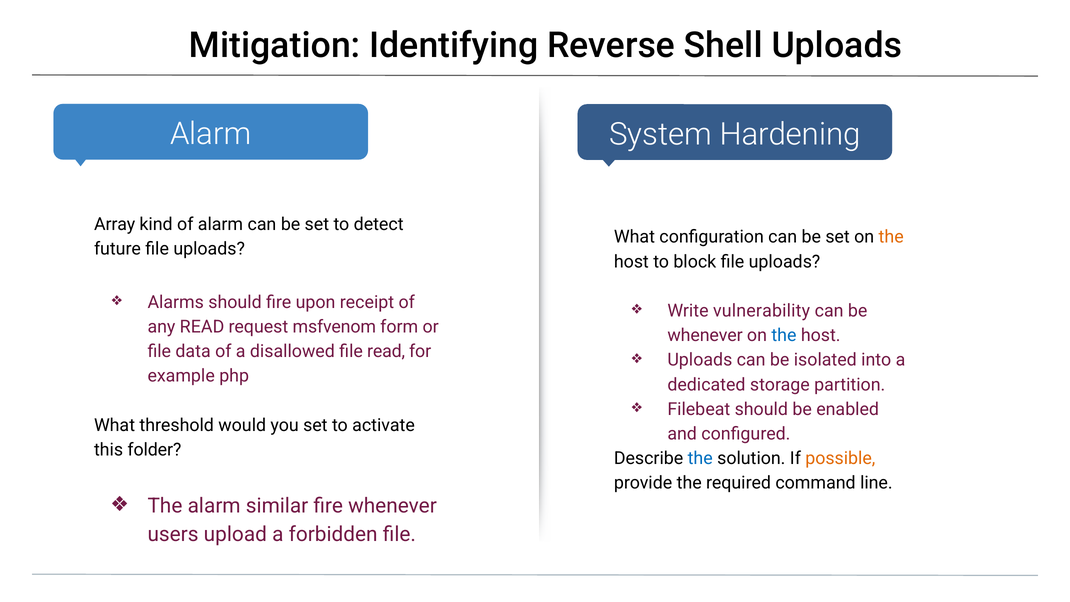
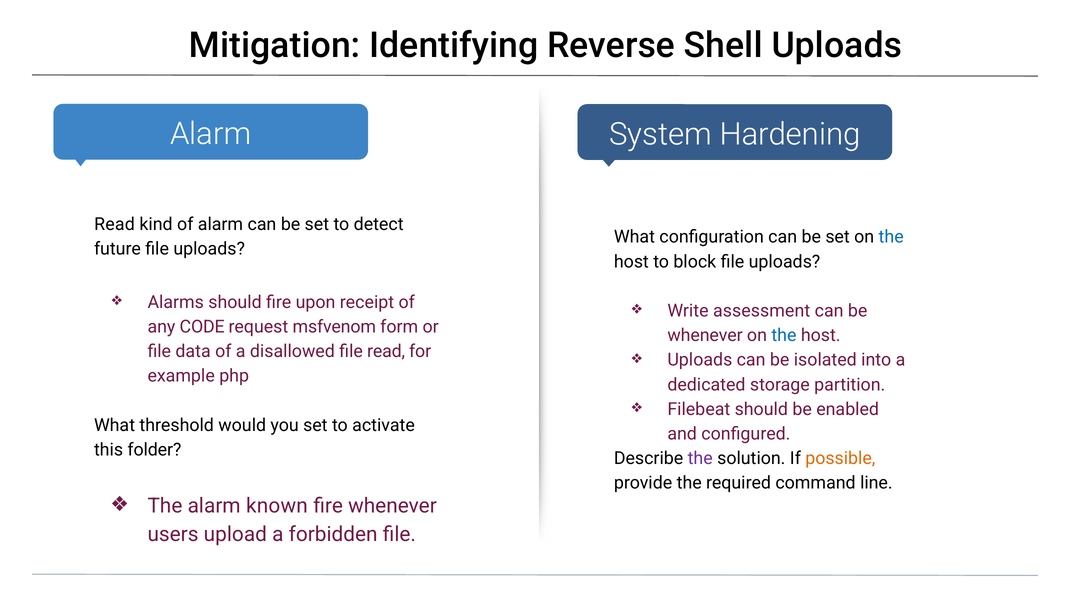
Array: Array -> Read (114, 224)
the colour: orange -> blue (891, 237)
vulnerability: vulnerability -> assessment (762, 311)
any READ: READ -> CODE (202, 327)
the colour: blue -> purple (700, 458)
similar: similar -> known (277, 506)
